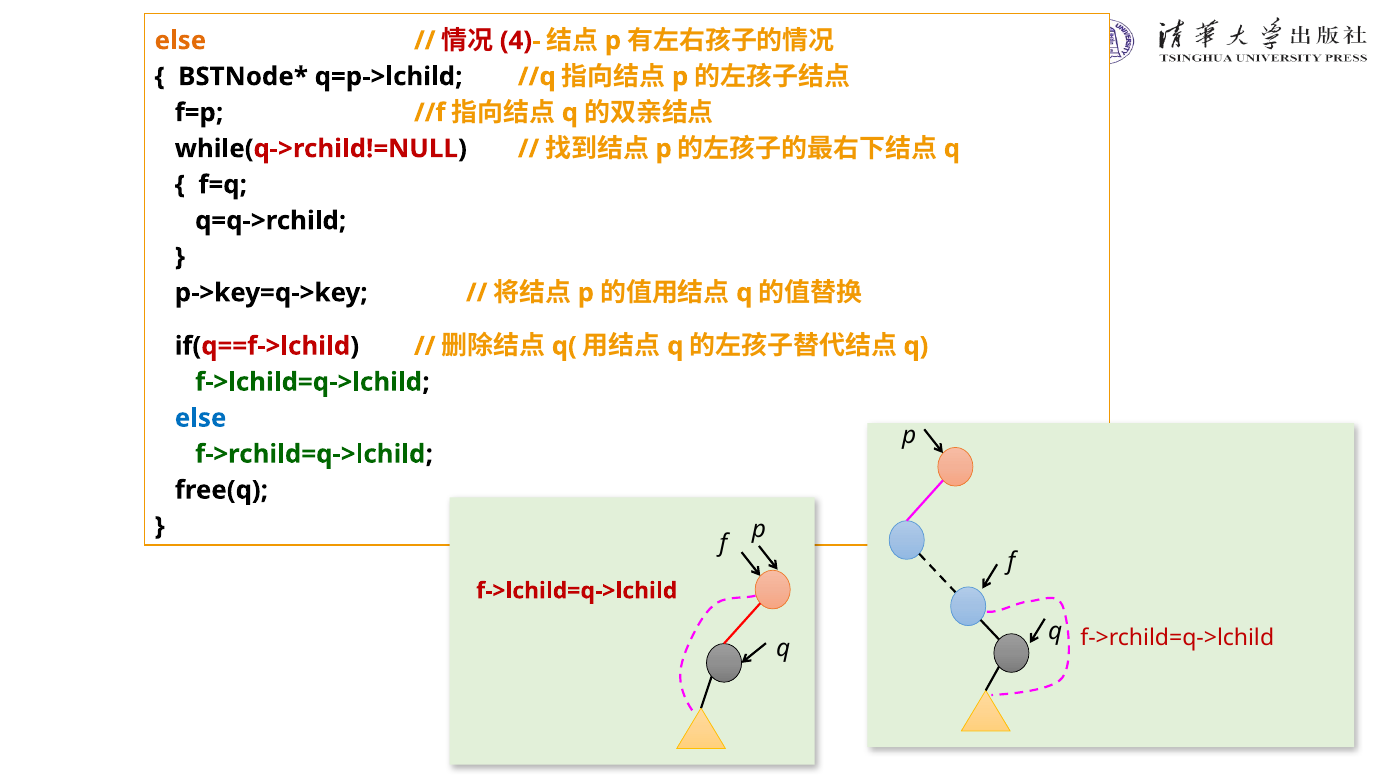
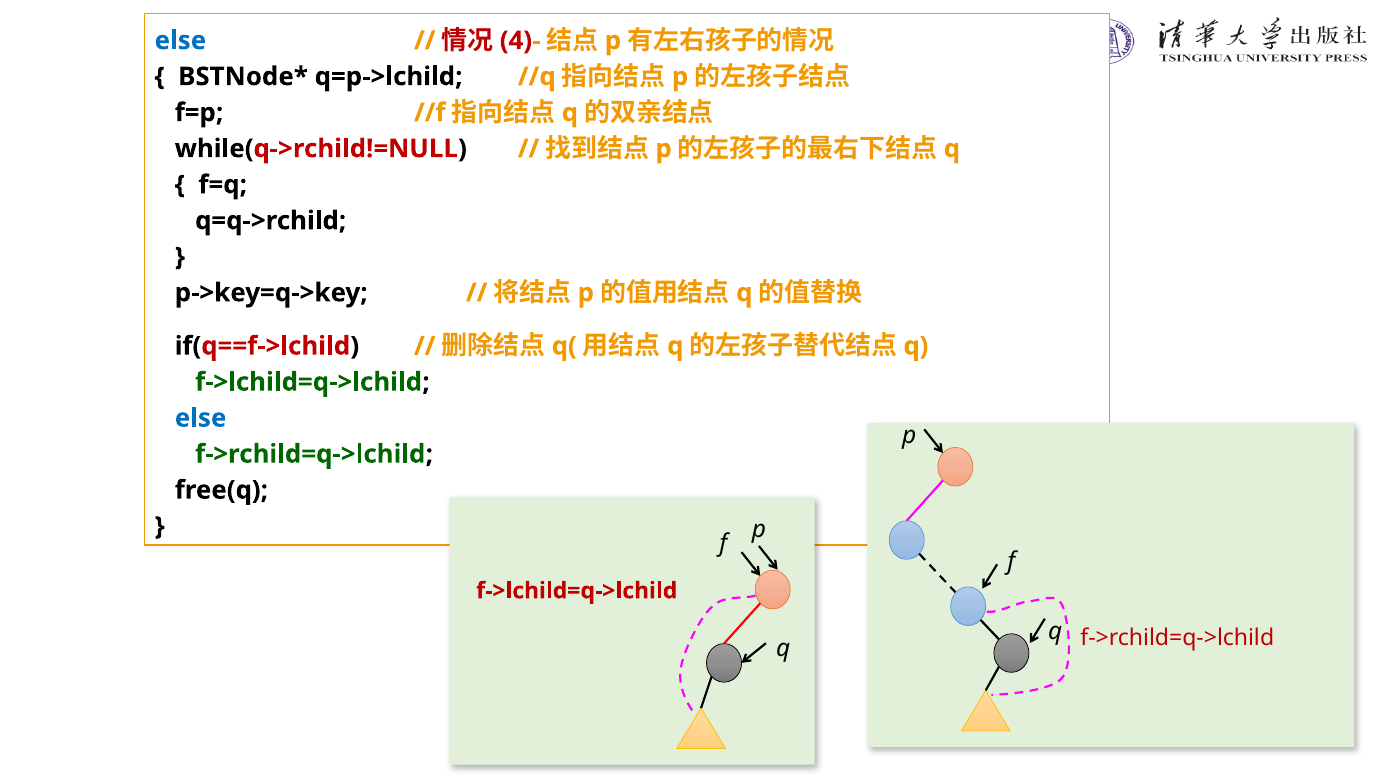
else colour: orange -> blue (180, 41)
